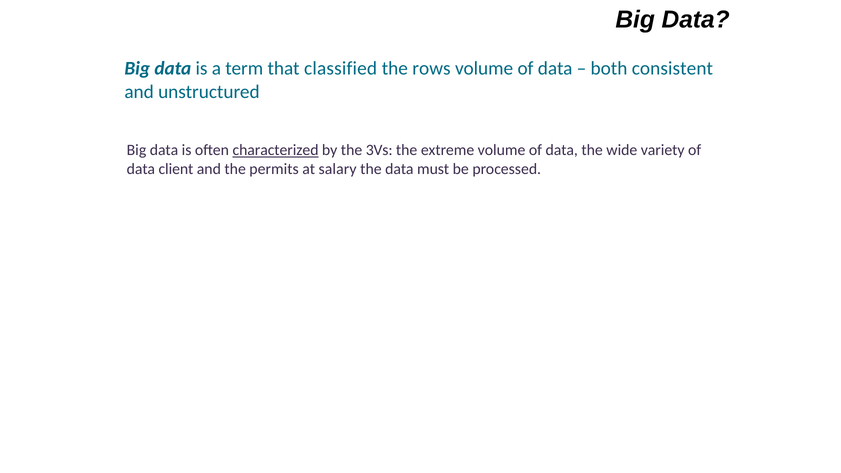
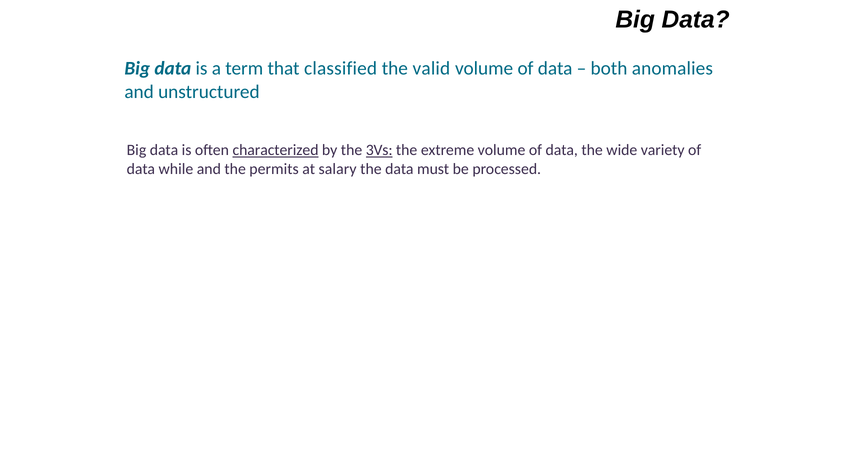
rows: rows -> valid (431, 69)
consistent: consistent -> anomalies (672, 69)
3Vs underline: none -> present (379, 150)
client: client -> while (176, 169)
